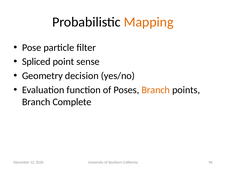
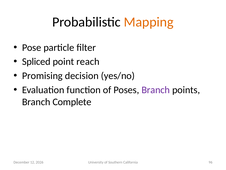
sense: sense -> reach (88, 61)
Geometry: Geometry -> Promising (42, 76)
Branch colour: orange -> purple (156, 90)
